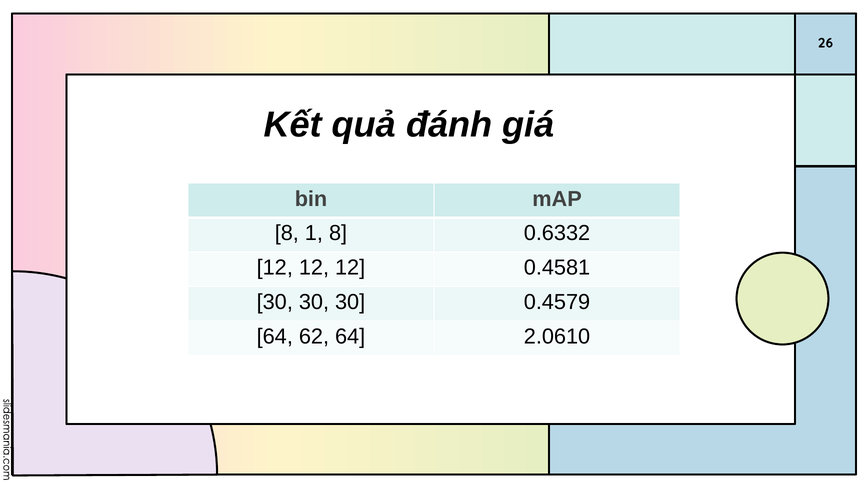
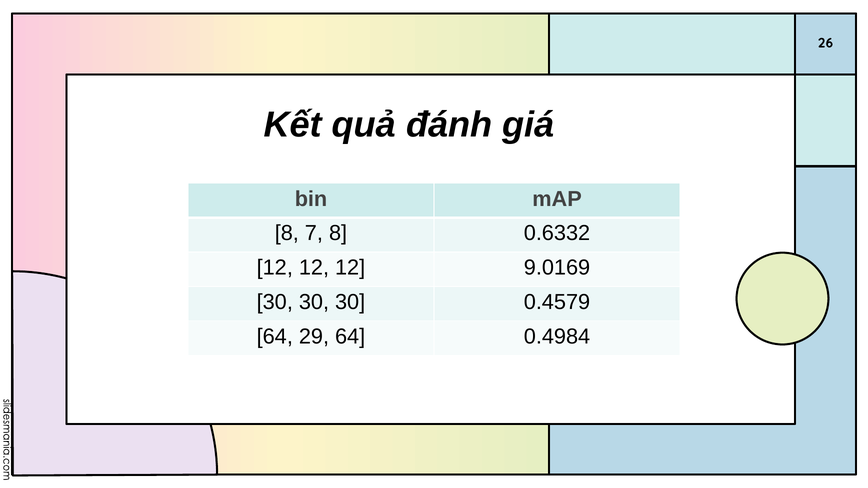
1: 1 -> 7 (314, 233)
0.4581: 0.4581 -> 9.0169 (557, 268)
62: 62 -> 29 (314, 337)
2.0610: 2.0610 -> 0.4984 (557, 337)
